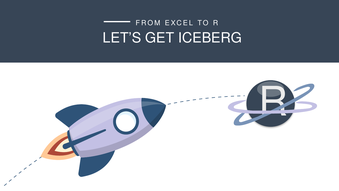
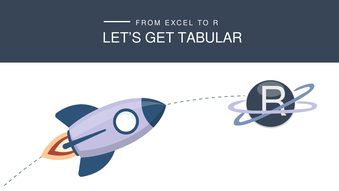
ICEBERG: ICEBERG -> TABULAR (210, 38)
